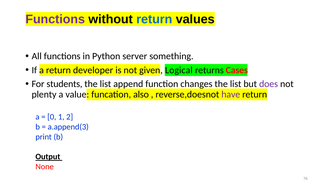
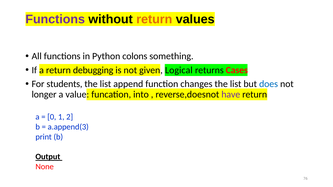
return colour: blue -> orange (154, 19)
server: server -> colons (135, 56)
developer: developer -> debugging (93, 70)
does colour: purple -> blue (269, 84)
plenty: plenty -> longer (44, 95)
also: also -> into (141, 95)
